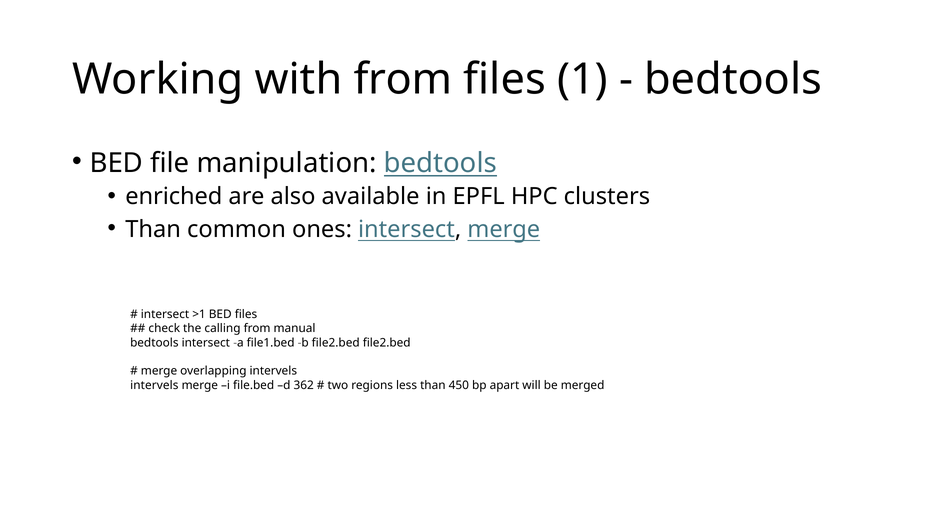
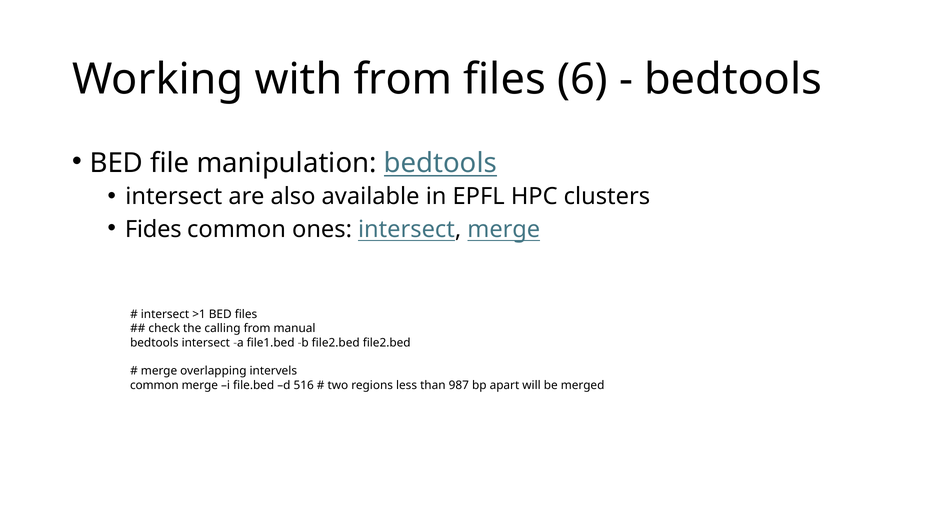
1: 1 -> 6 (582, 79)
enriched: enriched -> intersect (174, 196)
Than: Than -> Fides (153, 230)
intervels: intervels -> common (154, 385)
362: 362 -> 516 (304, 385)
450: 450 -> 987 (459, 385)
